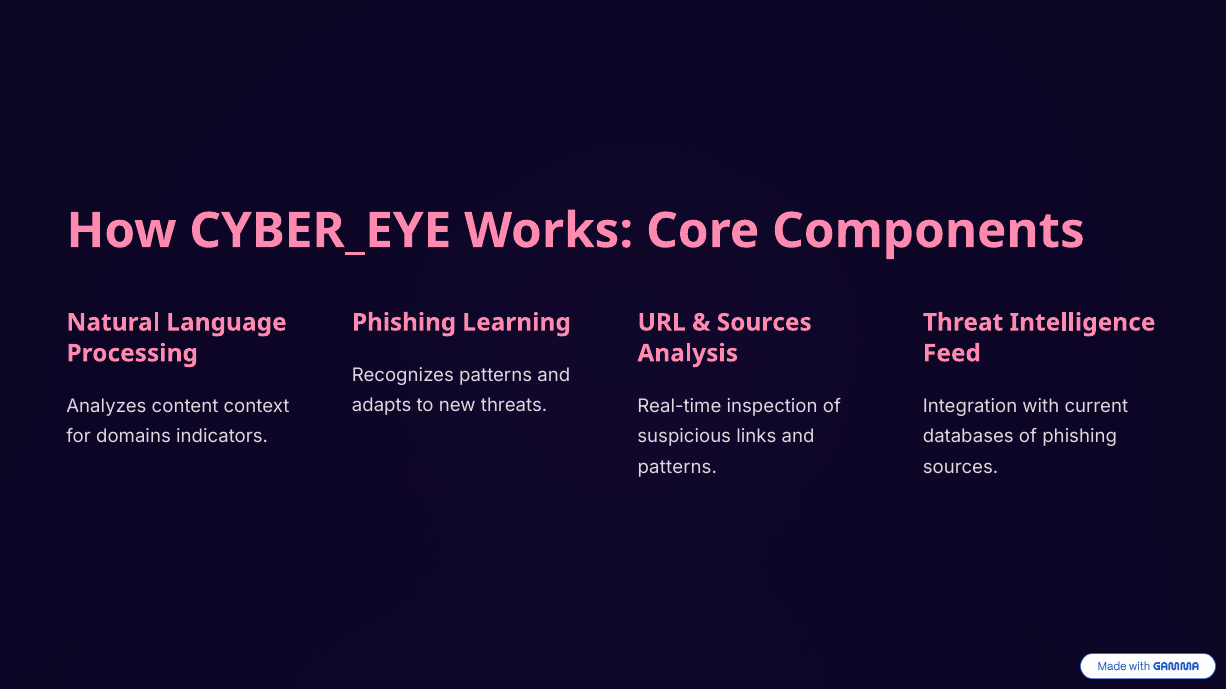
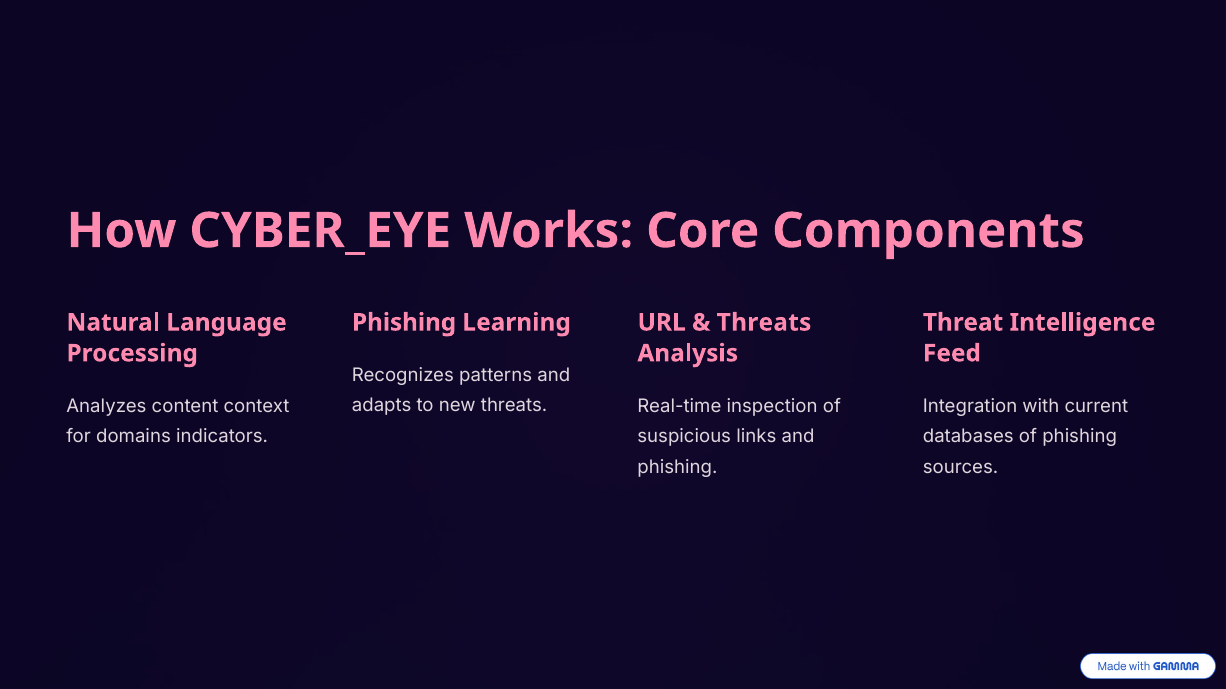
Sources: Sources -> Threats (764, 323)
patterns: patterns -> phishing (677, 467)
